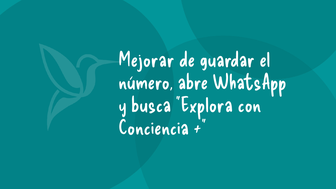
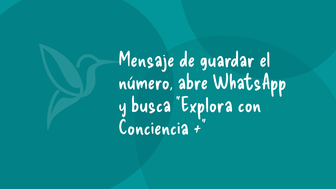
Mejorar: Mejorar -> Mensaje (147, 60)
